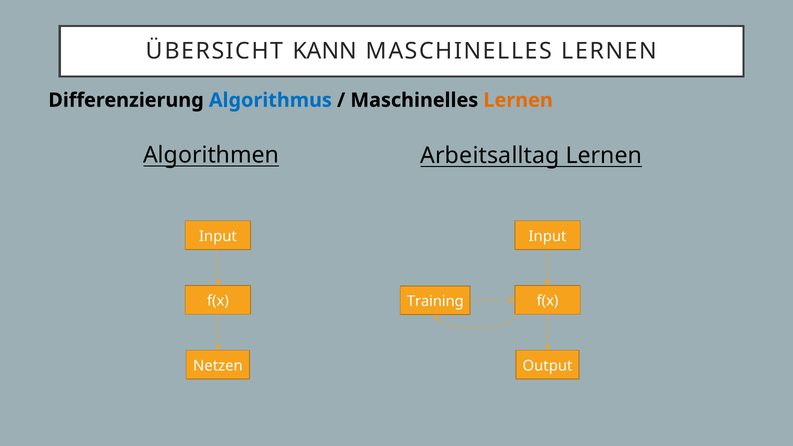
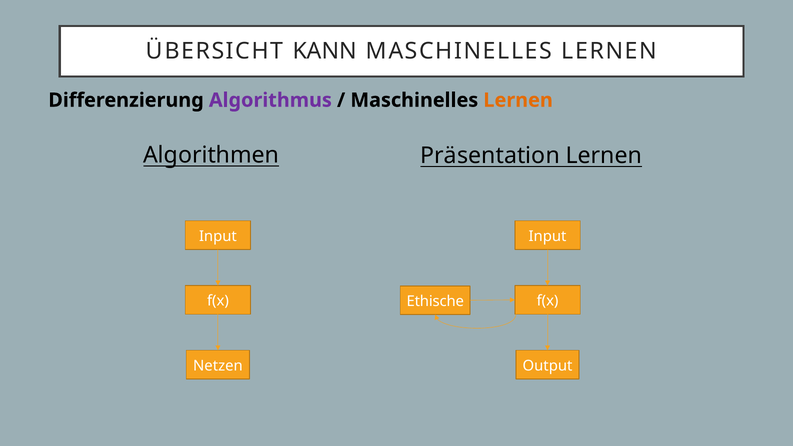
Algorithmus colour: blue -> purple (270, 100)
Arbeitsalltag: Arbeitsalltag -> Präsentation (490, 156)
Training: Training -> Ethische (435, 301)
